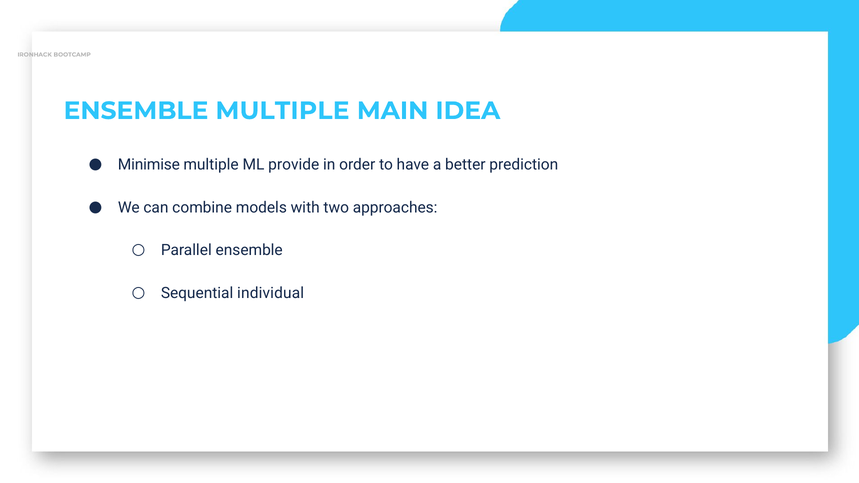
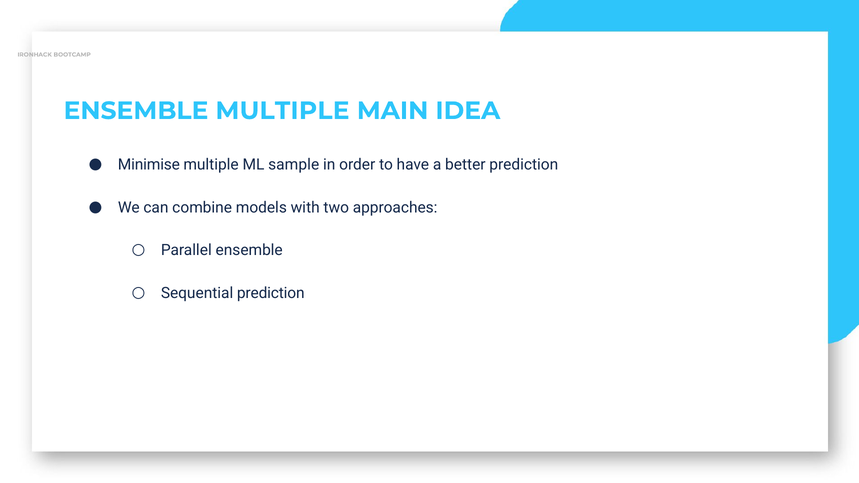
provide: provide -> sample (294, 165)
Sequential individual: individual -> prediction (271, 293)
